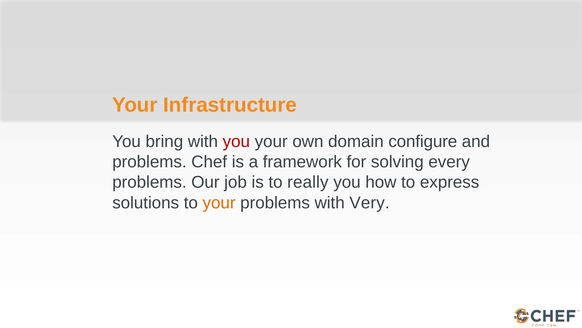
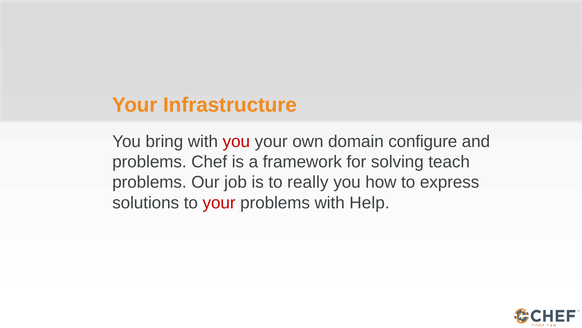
every: every -> teach (449, 162)
your colour: orange -> red (219, 202)
Very: Very -> Help (370, 202)
